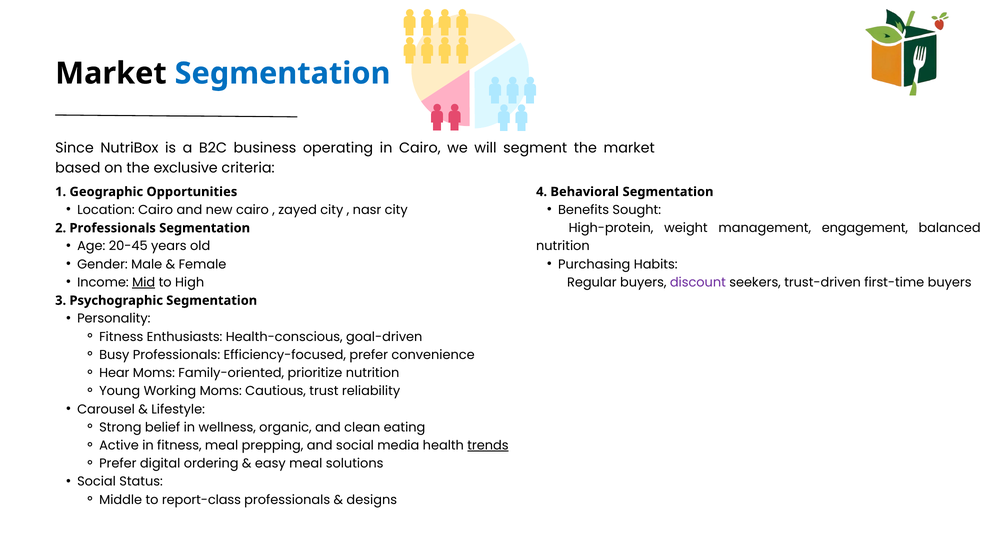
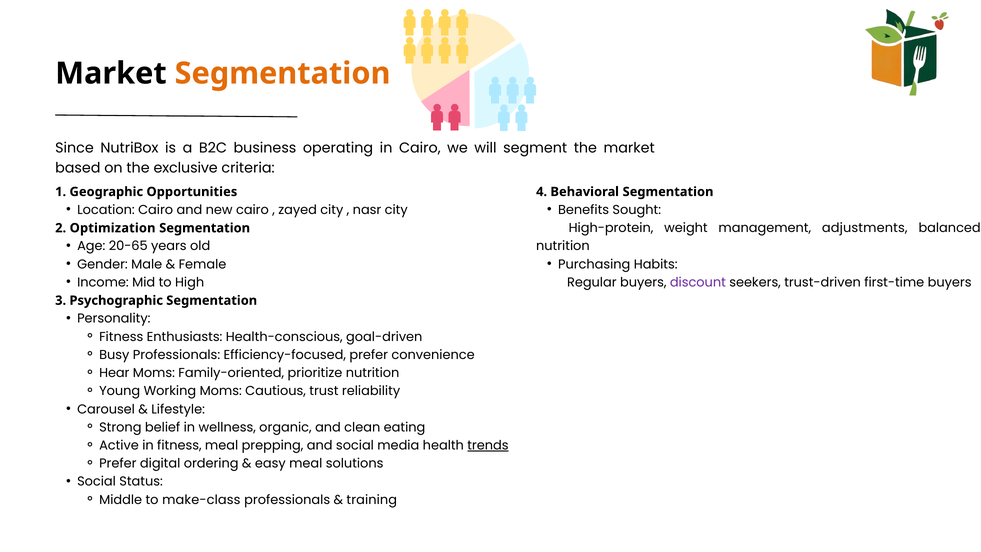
Segmentation colour: blue -> orange (283, 73)
2 Professionals: Professionals -> Optimization (113, 228)
engagement: engagement -> adjustments (865, 228)
20-45: 20-45 -> 20-65 (128, 246)
Mid underline: present -> none (144, 282)
report-class: report-class -> make-class (201, 500)
designs: designs -> training (372, 500)
